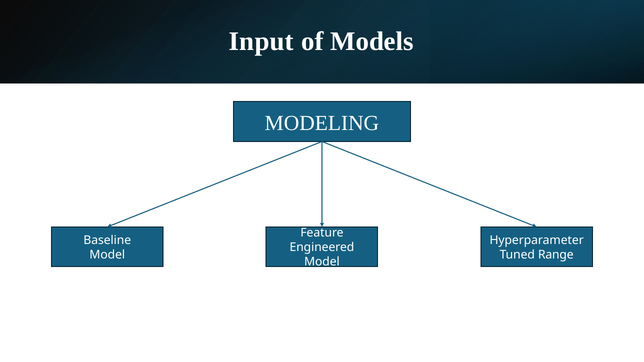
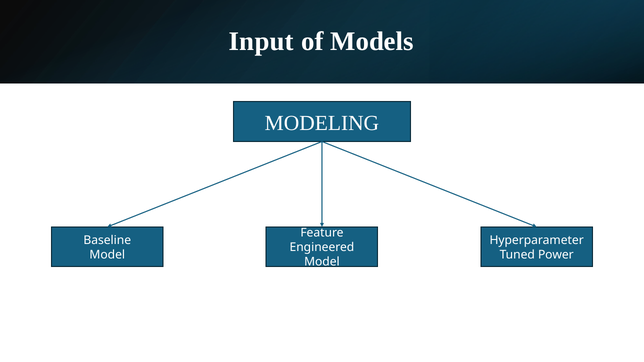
Range: Range -> Power (556, 255)
